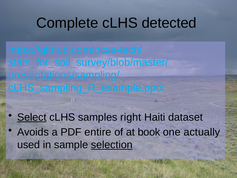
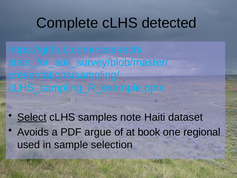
right: right -> note (131, 117)
entire: entire -> argue (98, 132)
actually: actually -> regional (202, 132)
selection underline: present -> none (112, 145)
